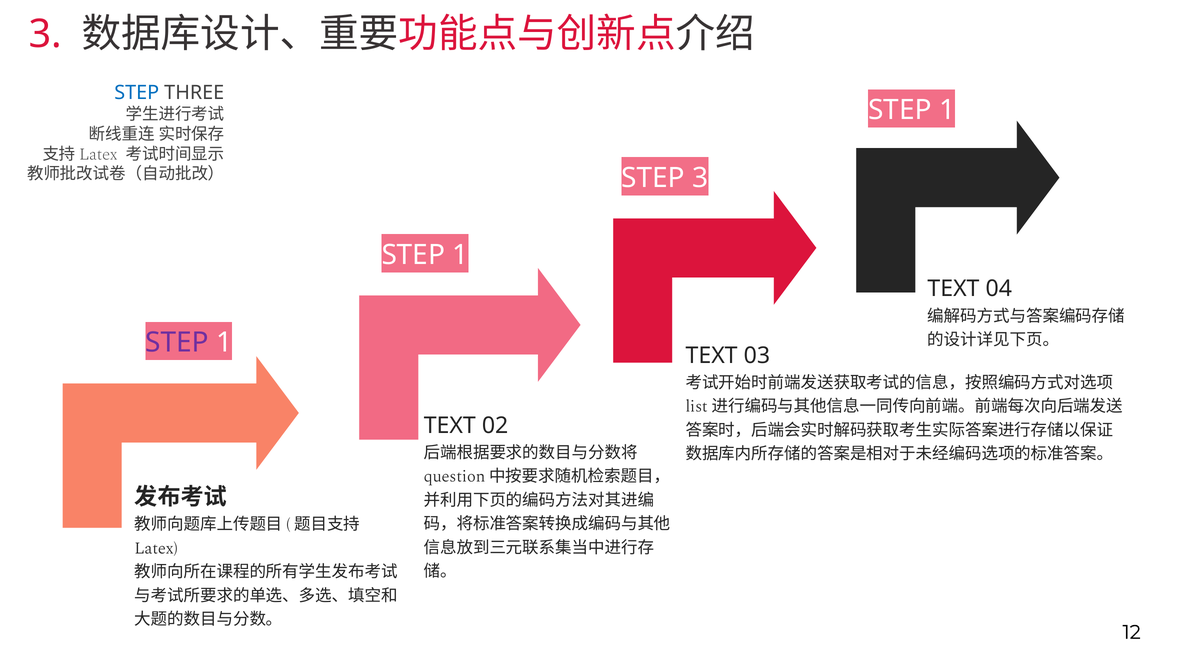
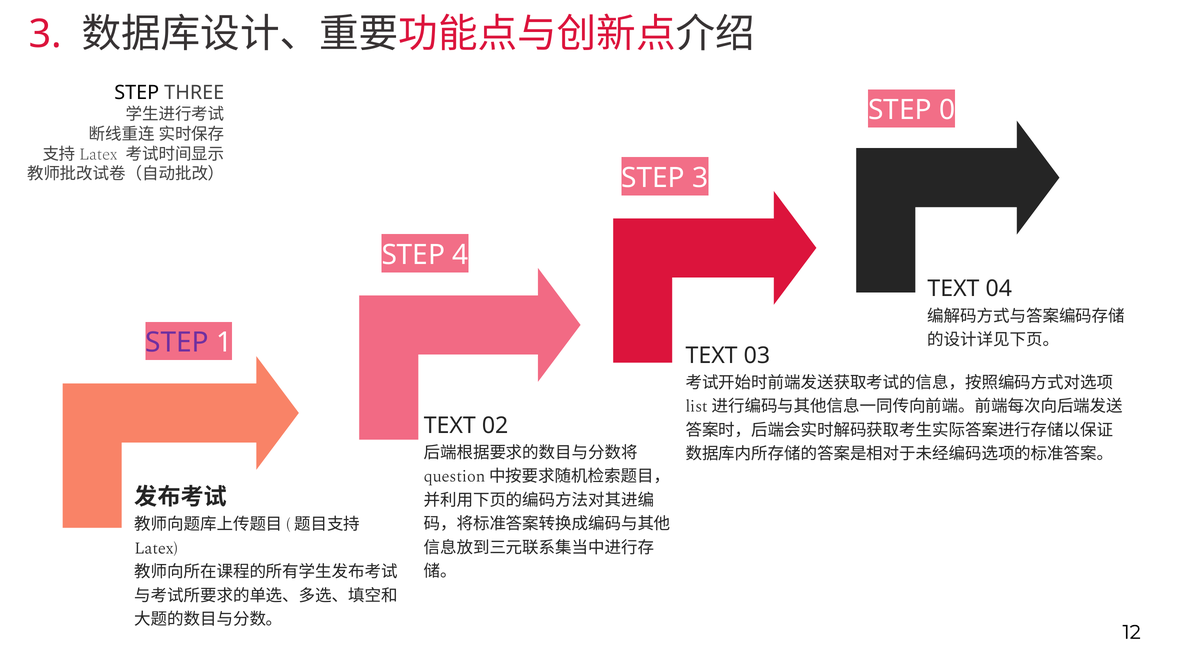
STEP colour: blue -> black (137, 93)
1: 1 -> 0 (947, 110)
1: 1 -> 4 (460, 255)
